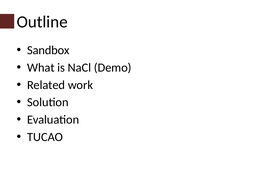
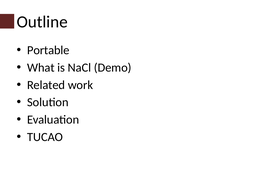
Sandbox: Sandbox -> Portable (48, 50)
